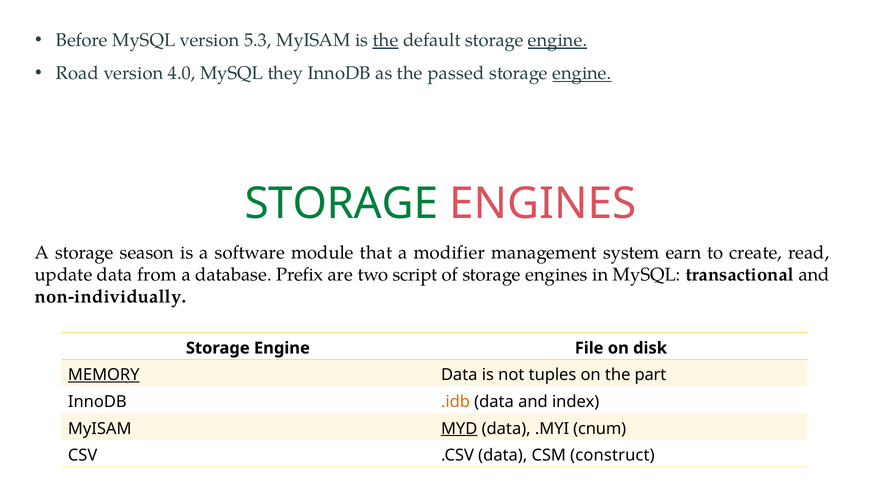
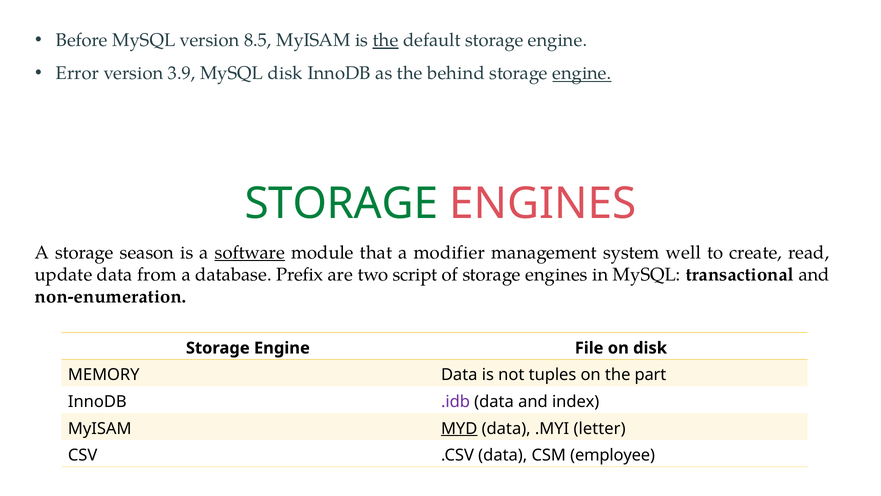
5.3: 5.3 -> 8.5 (258, 40)
engine underline: present -> none (558, 40)
Road: Road -> Error (77, 73)
4.0: 4.0 -> 3.9 (182, 73)
MySQL they: they -> disk (285, 73)
passed: passed -> behind (456, 73)
software underline: none -> present (250, 252)
earn: earn -> well (683, 252)
non-individually: non-individually -> non-enumeration (111, 296)
MEMORY underline: present -> none (104, 375)
.idb colour: orange -> purple (455, 401)
cnum: cnum -> letter (600, 428)
construct: construct -> employee (613, 455)
